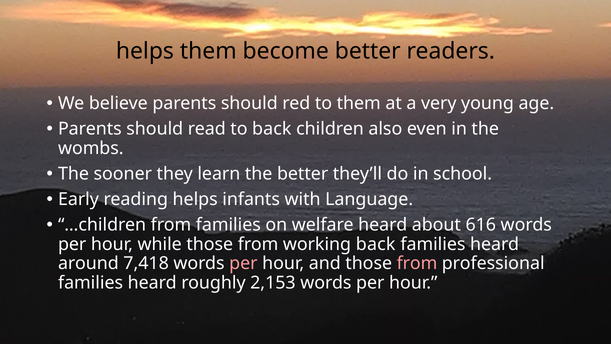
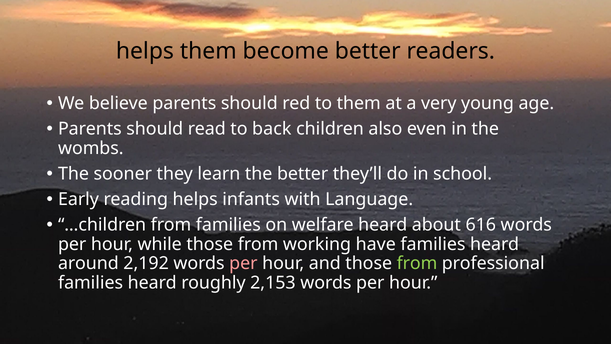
working back: back -> have (376, 244)
7,418: 7,418 -> 2,192 (146, 263)
from colour: pink -> light green (417, 263)
